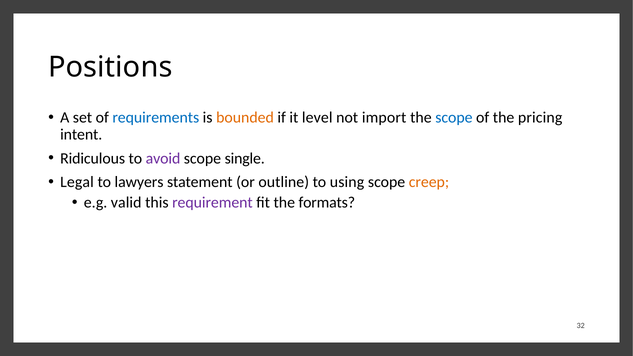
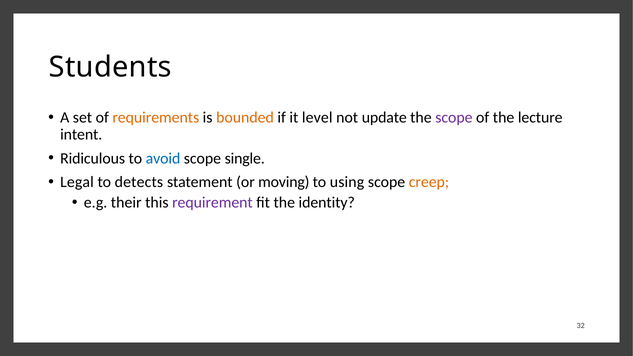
Positions: Positions -> Students (110, 67)
requirements colour: blue -> orange (156, 118)
import: import -> update (384, 118)
scope colour: blue -> purple (454, 118)
pricing: pricing -> lecture (540, 118)
avoid colour: purple -> blue (163, 158)
lawyers: lawyers -> detects (139, 182)
outline: outline -> moving (284, 182)
valid: valid -> their (126, 202)
formats: formats -> identity (327, 202)
